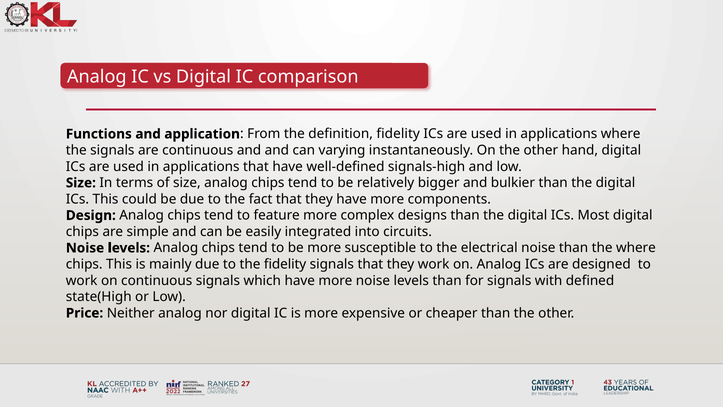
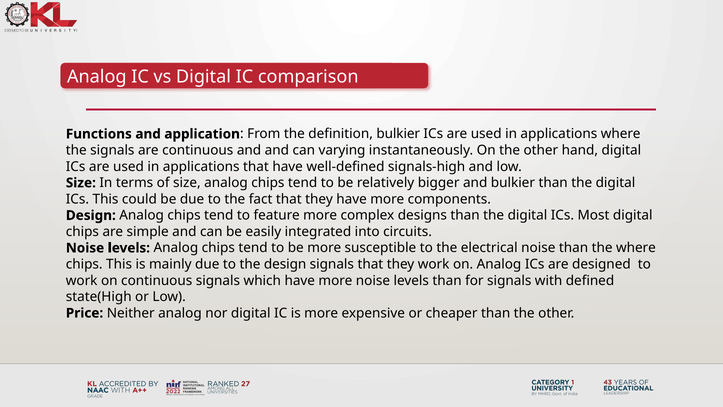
definition fidelity: fidelity -> bulkier (398, 134)
the fidelity: fidelity -> design (285, 264)
